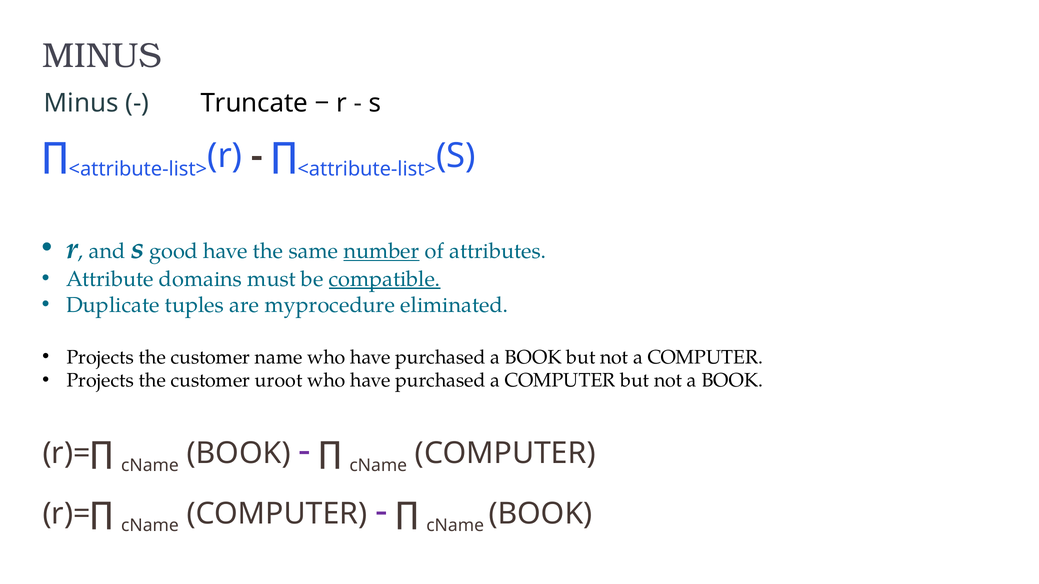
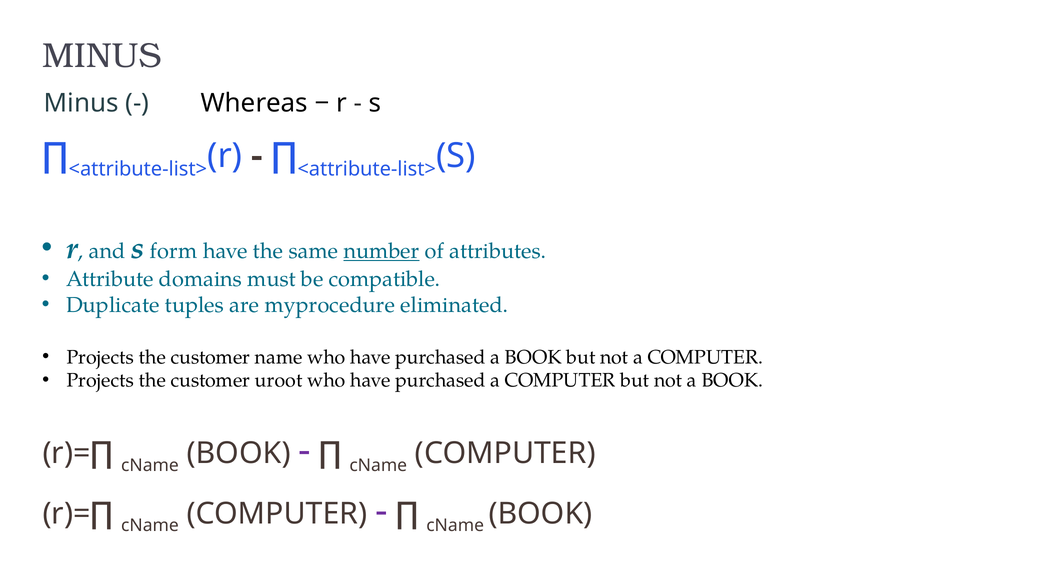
Truncate: Truncate -> Whereas (254, 103)
good: good -> form (173, 251)
compatible underline: present -> none (385, 279)
